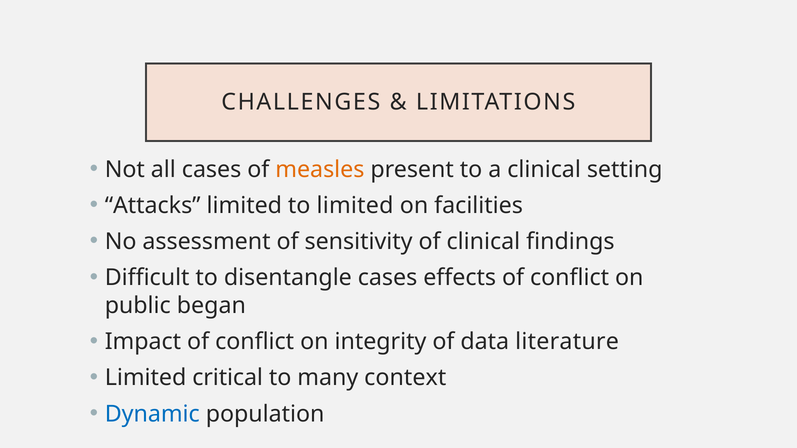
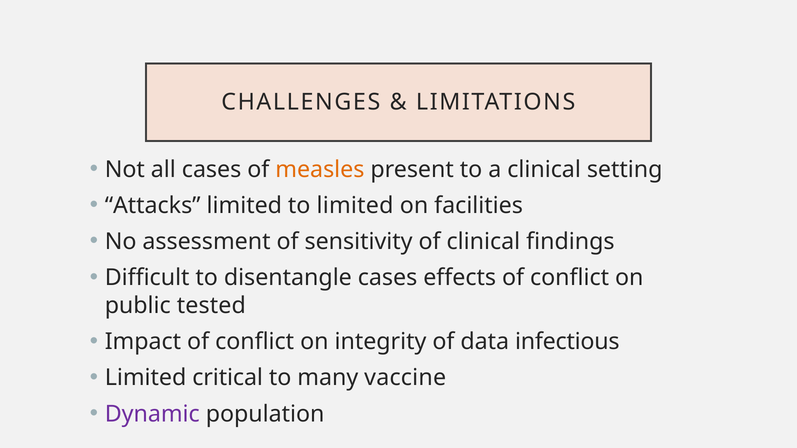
began: began -> tested (211, 306)
literature: literature -> infectious (567, 342)
context: context -> vaccine (405, 378)
Dynamic colour: blue -> purple (152, 414)
